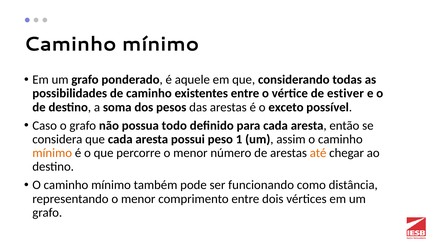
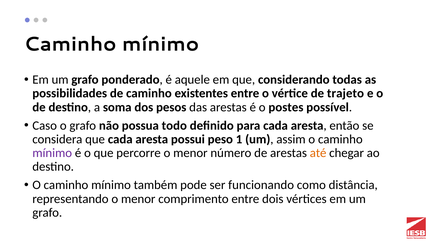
estiver: estiver -> trajeto (345, 94)
exceto: exceto -> postes (286, 107)
mínimo colour: orange -> purple (52, 153)
